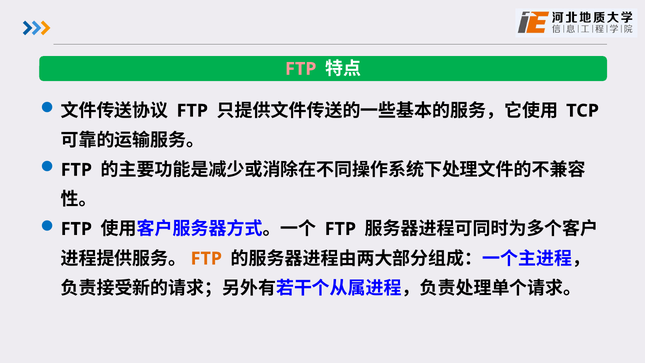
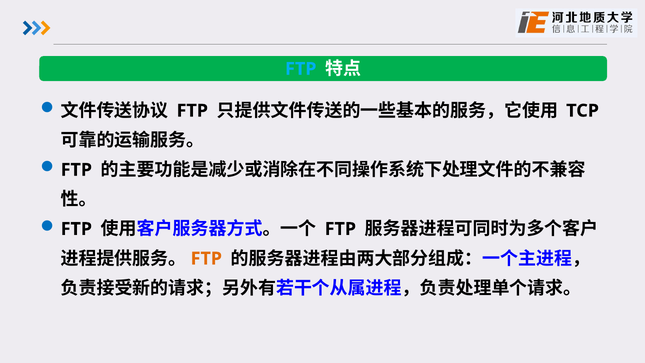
FTP colour: pink -> light blue (301, 69)
